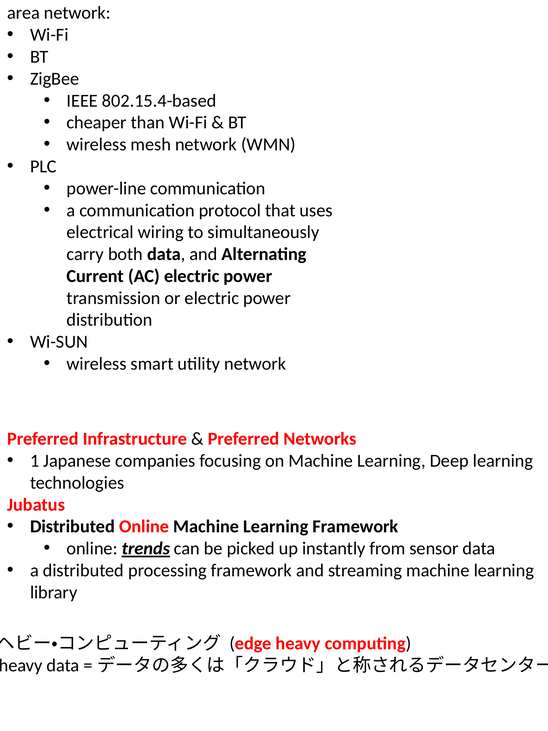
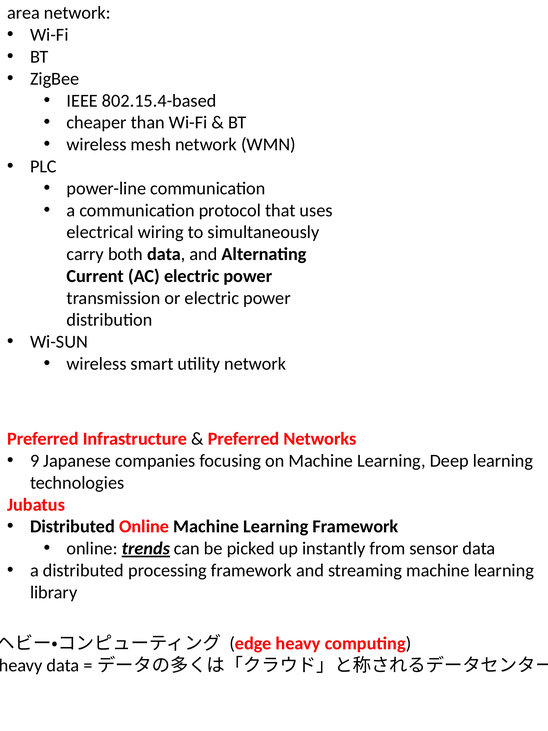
1: 1 -> 9 (35, 461)
